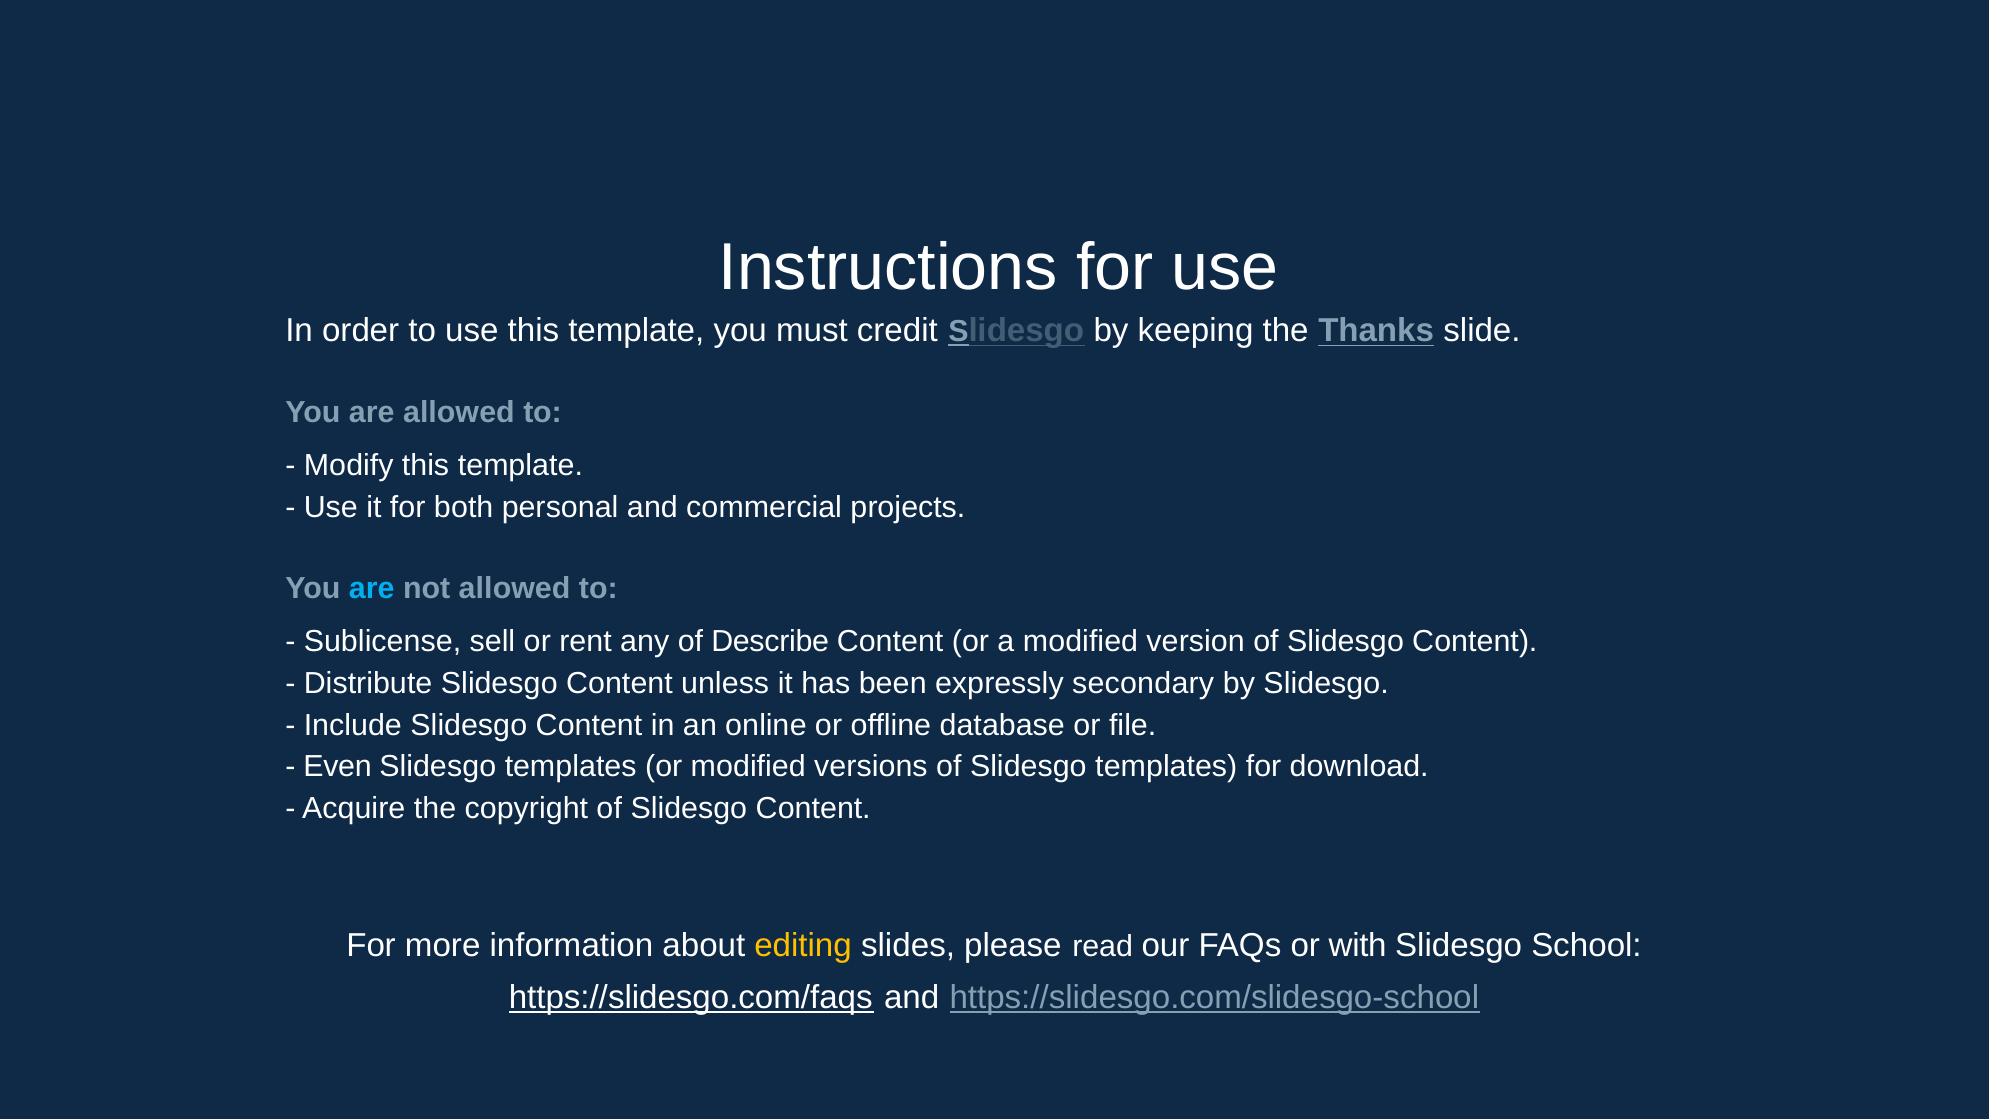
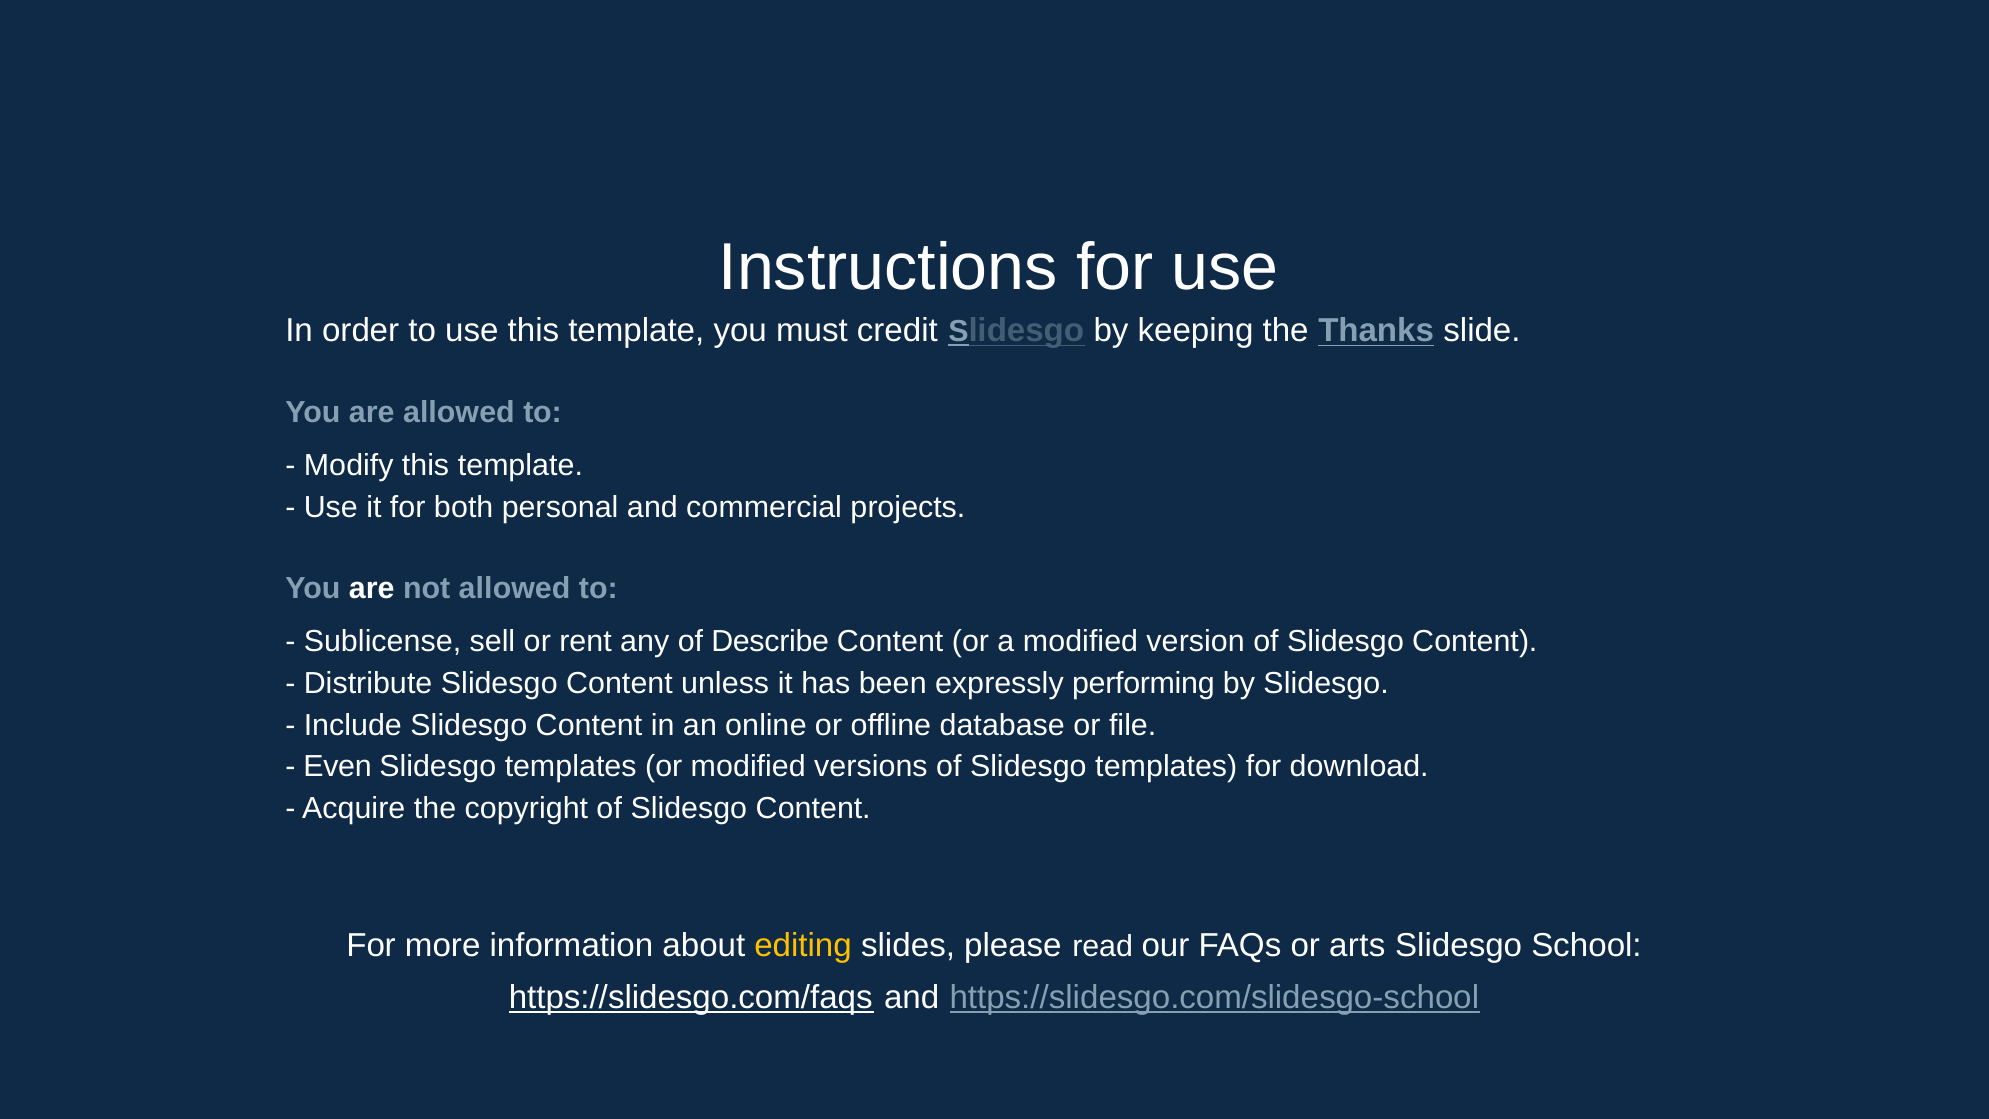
are colour: light blue -> white (372, 588)
secondary: secondary -> performing (1143, 683)
with: with -> arts (1357, 945)
